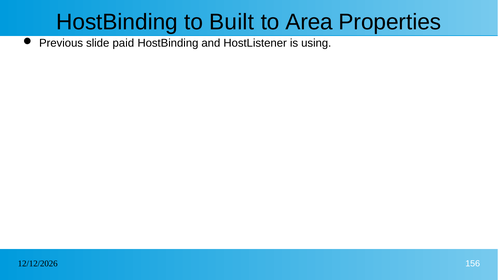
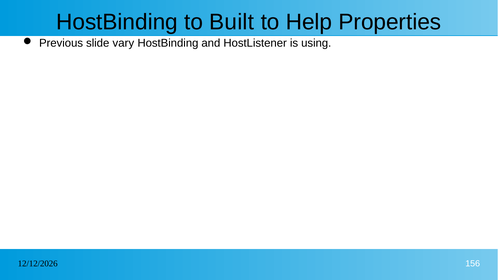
Area: Area -> Help (309, 22)
paid: paid -> vary (123, 43)
